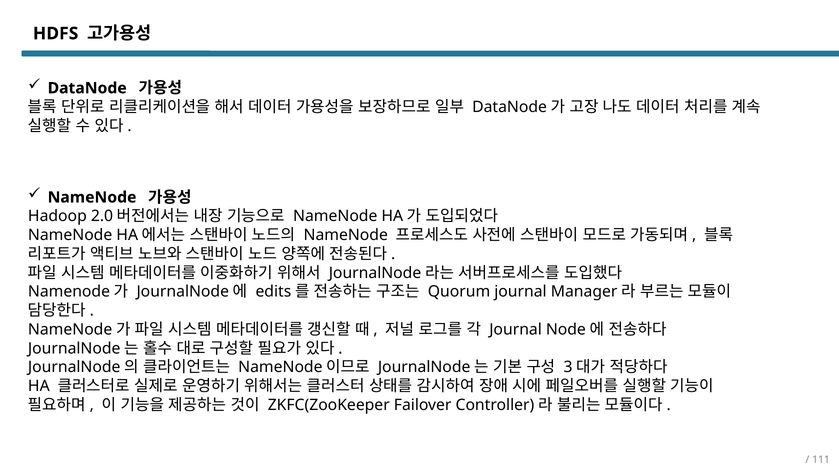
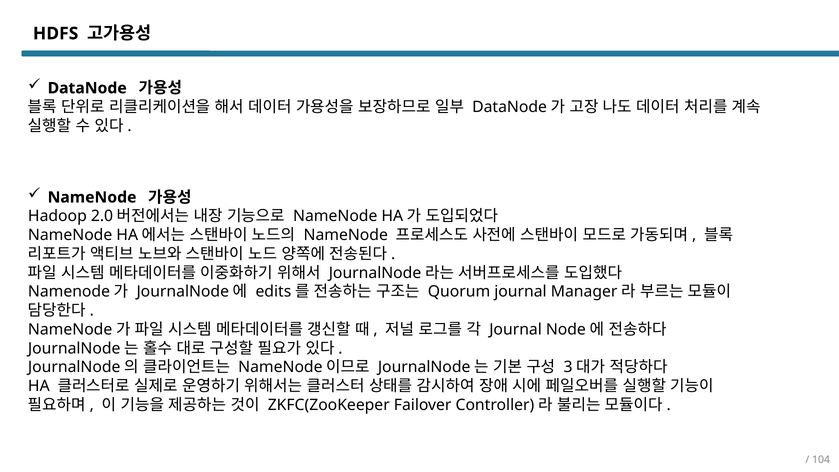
111: 111 -> 104 (821, 460)
